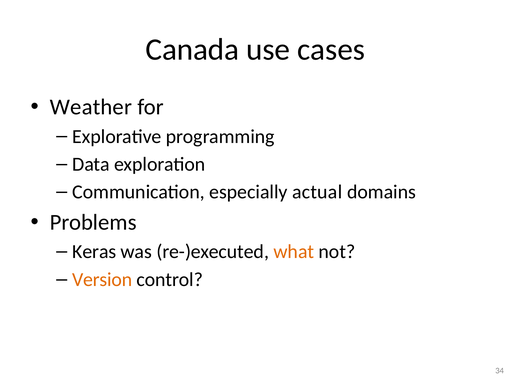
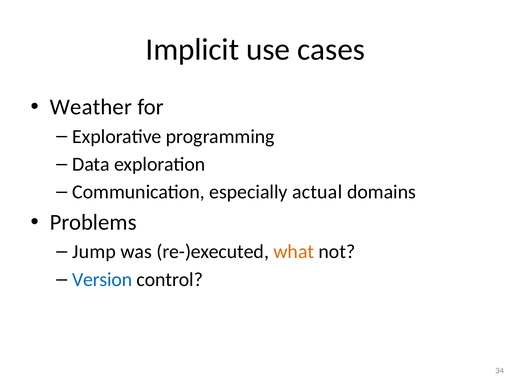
Canada: Canada -> Implicit (192, 49)
Keras: Keras -> Jump (94, 252)
Version colour: orange -> blue (102, 280)
